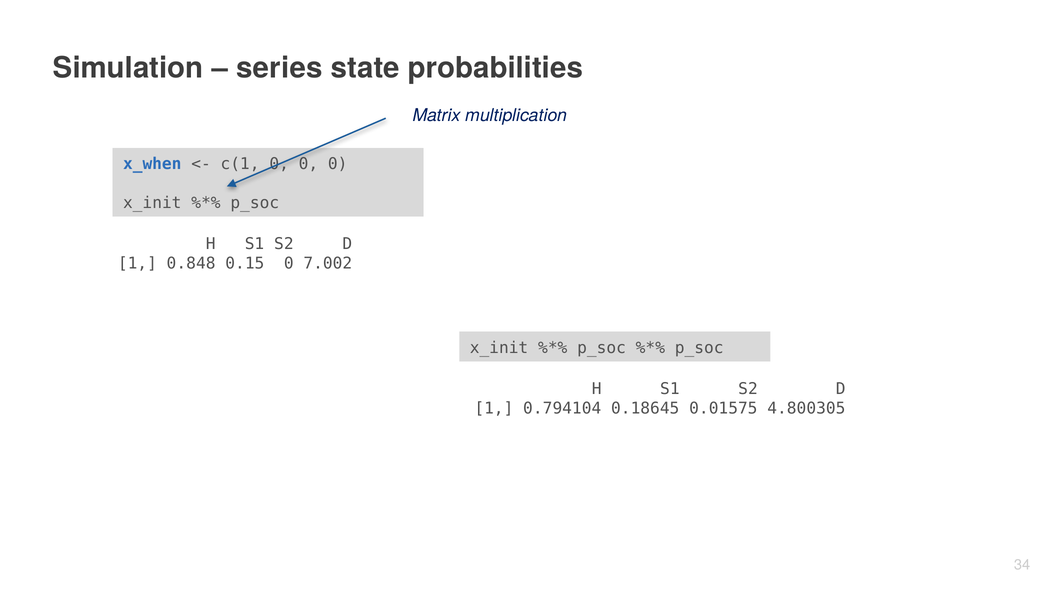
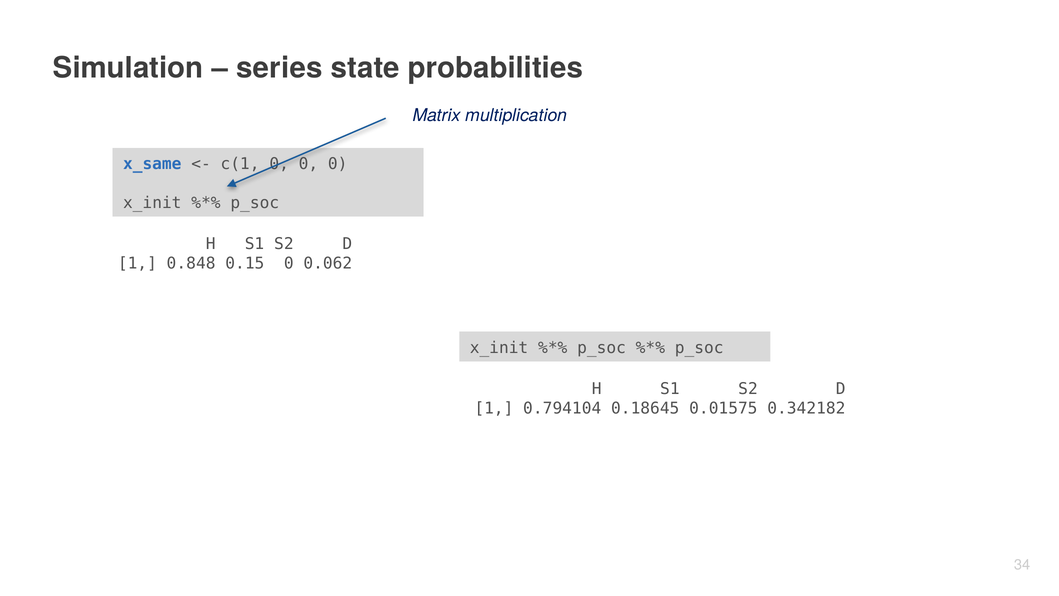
x_when: x_when -> x_same (152, 164)
7.002: 7.002 -> 0.062 (328, 263)
4.800305: 4.800305 -> 0.342182 (806, 408)
